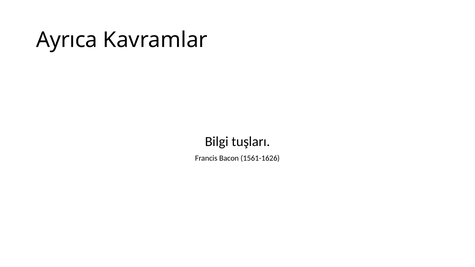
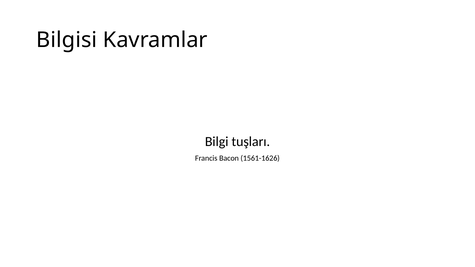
Ayrıca: Ayrıca -> Bilgisi (67, 40)
